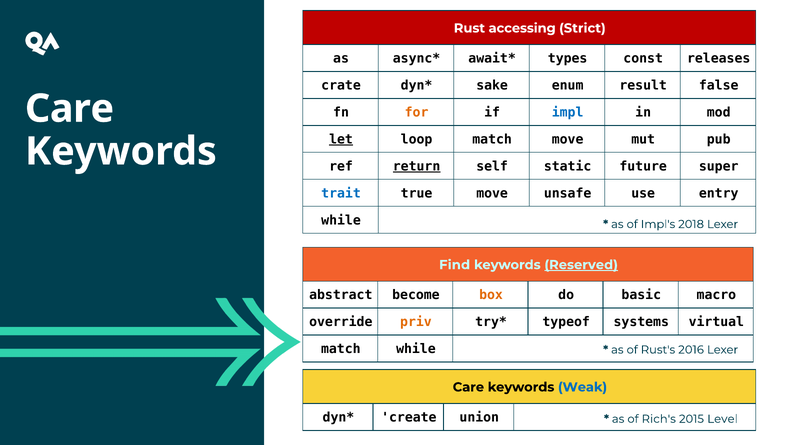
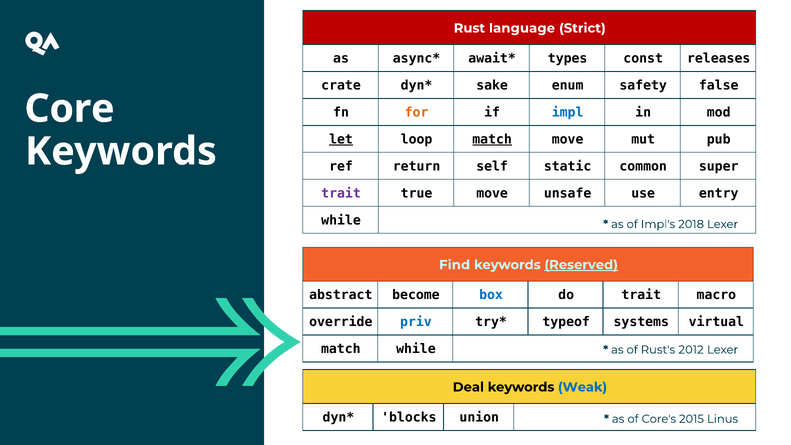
accessing: accessing -> language (522, 28)
result: result -> safety (643, 85)
Care: Care -> Core (69, 109)
match underline: none -> present (492, 139)
return underline: present -> none (417, 166)
future: future -> common (643, 166)
trait colour: blue -> purple (341, 193)
box colour: orange -> blue (491, 295)
do basic: basic -> trait (641, 295)
priv colour: orange -> blue (416, 322)
2016: 2016 -> 2012 (691, 350)
Care: Care -> Deal (468, 387)
create: create -> blocks (409, 417)
Rich's: Rich's -> Core's (659, 419)
Level: Level -> Linus (723, 419)
